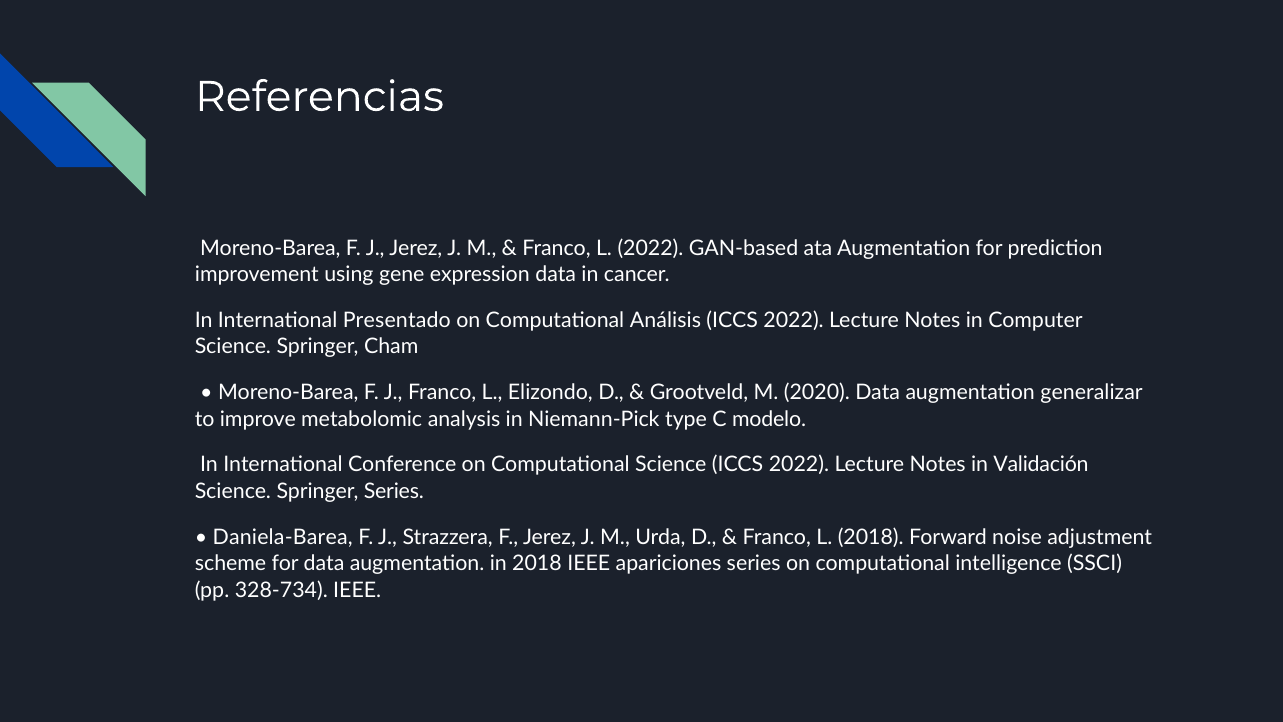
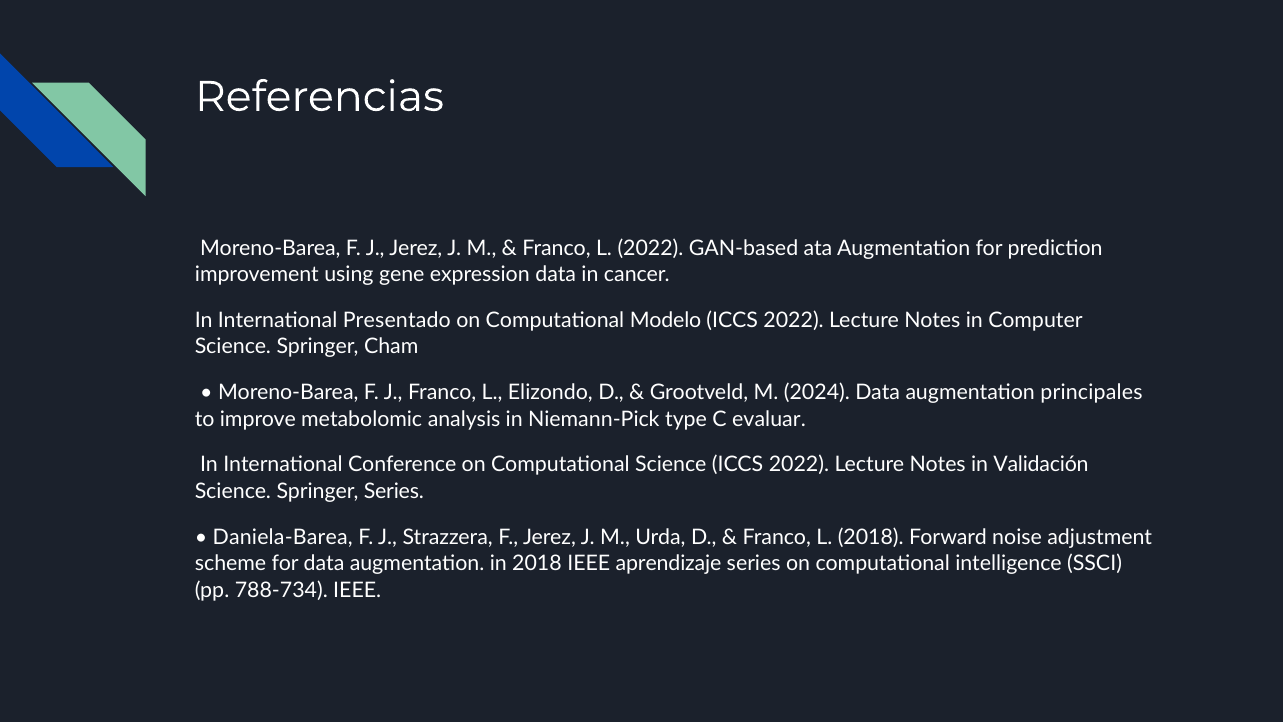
Análisis: Análisis -> Modelo (666, 320)
2020: 2020 -> 2024 (817, 392)
generalizar: generalizar -> principales (1091, 392)
modelo: modelo -> evaluar (769, 419)
apariciones: apariciones -> aprendizaje (669, 563)
328-734: 328-734 -> 788-734 (281, 590)
